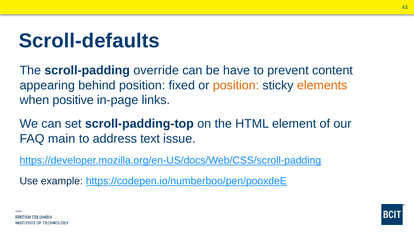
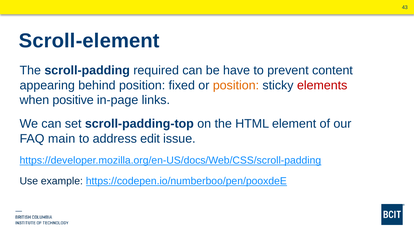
Scroll-defaults: Scroll-defaults -> Scroll-element (89, 41)
override: override -> required (156, 70)
elements colour: orange -> red (322, 85)
text: text -> edit (150, 139)
